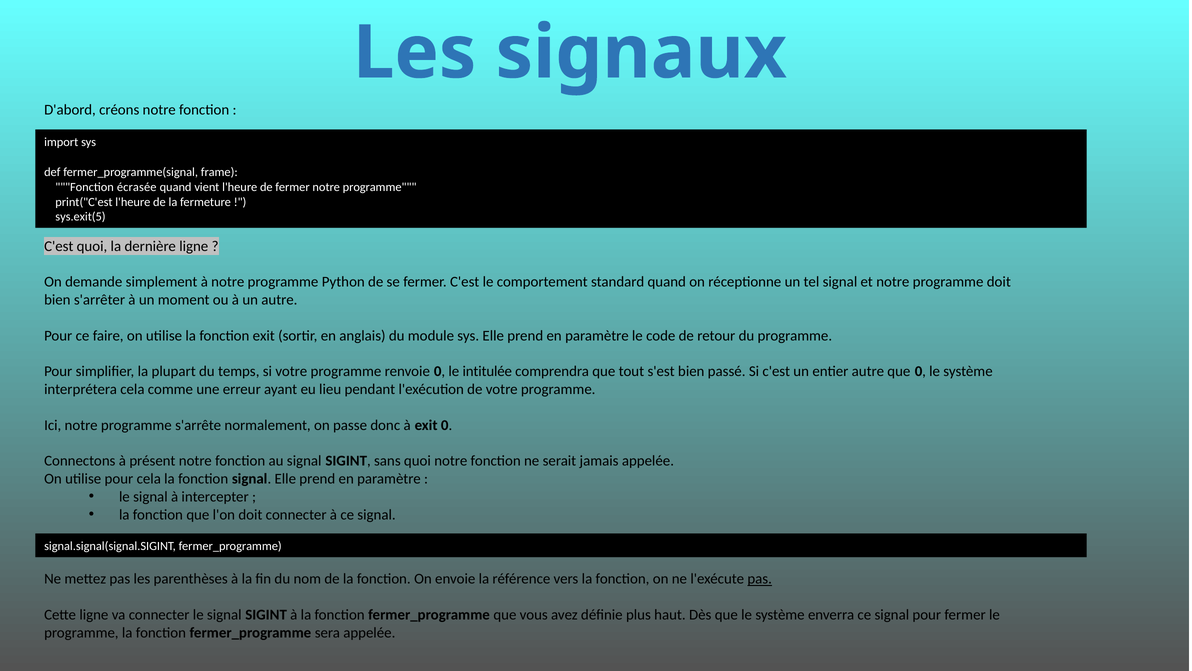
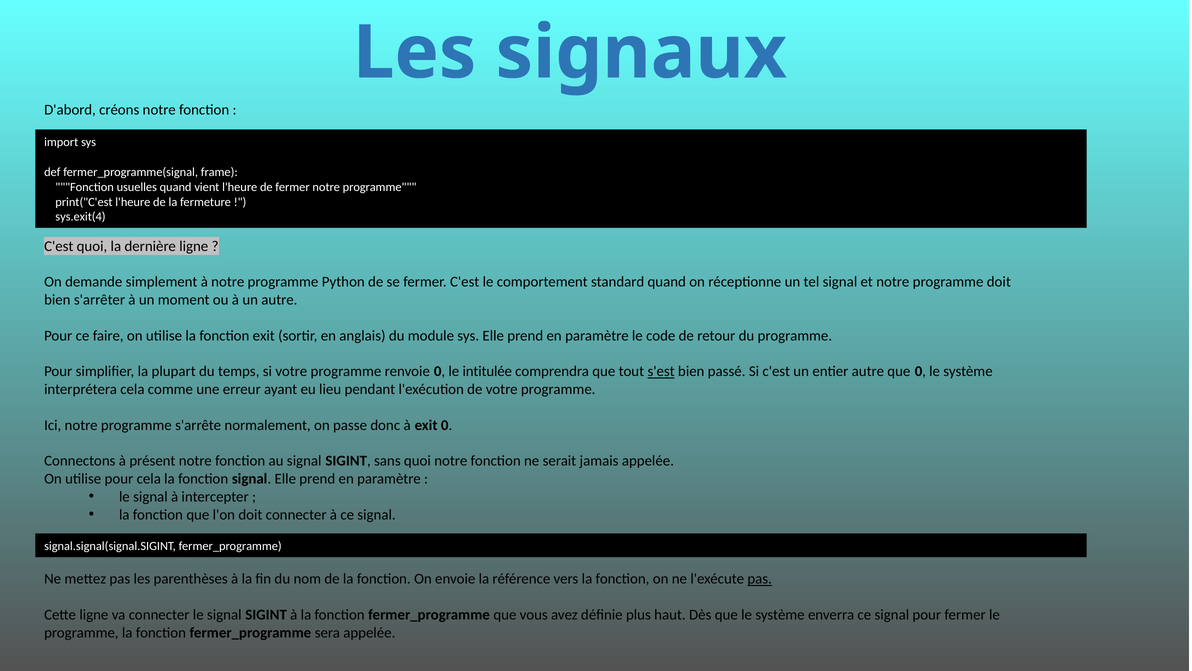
écrasée: écrasée -> usuelles (137, 187)
sys.exit(5: sys.exit(5 -> sys.exit(4 (80, 217)
s'est underline: none -> present (661, 371)
